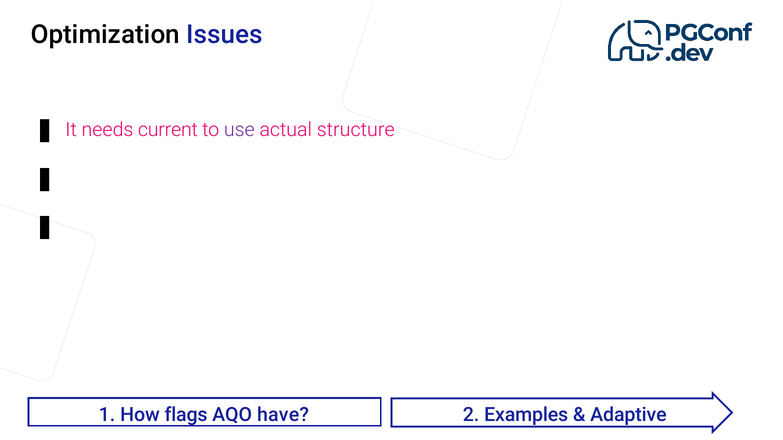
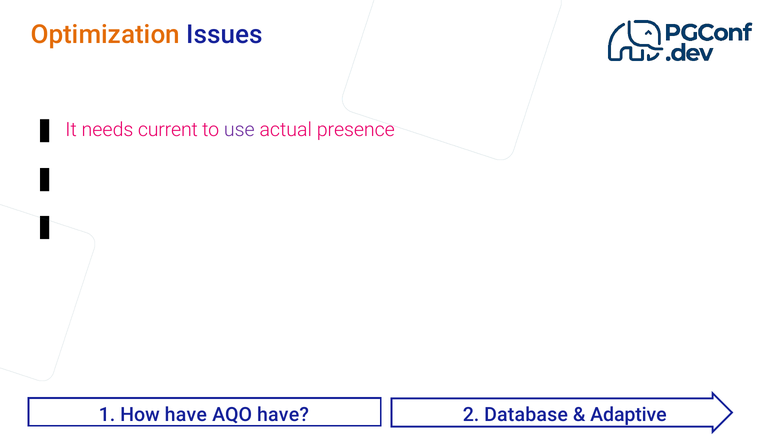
Optimization colour: black -> orange (105, 35)
structure: structure -> presence (356, 130)
How flags: flags -> have (186, 415)
Examples: Examples -> Database (526, 415)
